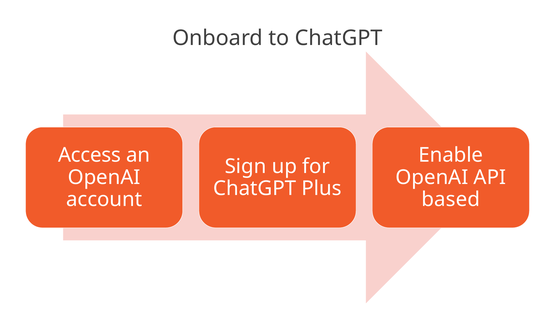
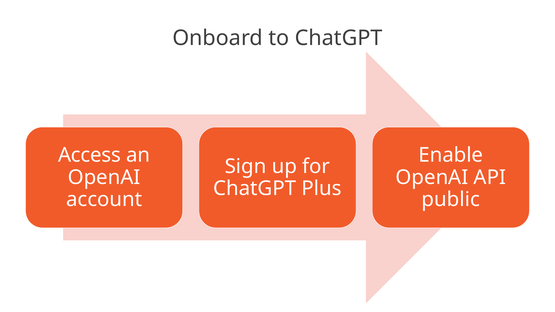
based: based -> public (451, 199)
